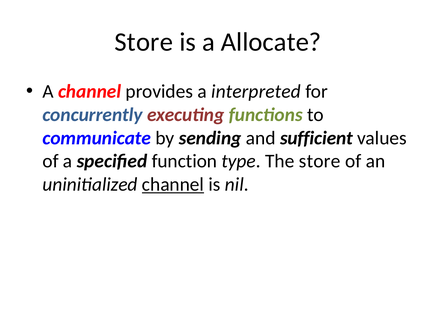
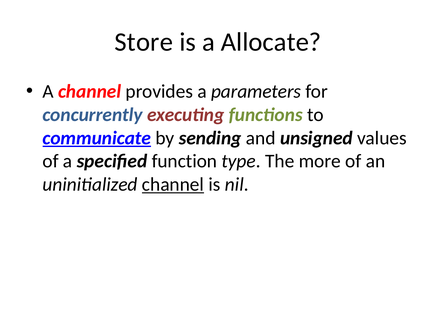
interpreted: interpreted -> parameters (256, 91)
communicate underline: none -> present (97, 138)
sufficient: sufficient -> unsigned (316, 138)
The store: store -> more (320, 161)
